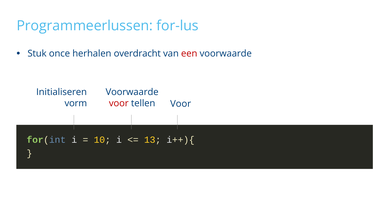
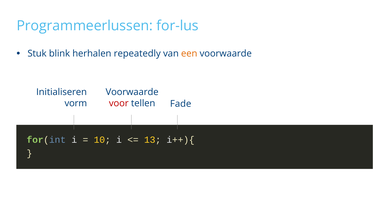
once: once -> blink (59, 54)
overdracht: overdracht -> repeatedly (137, 54)
een colour: red -> orange (189, 54)
tellen Voor: Voor -> Fade (181, 104)
